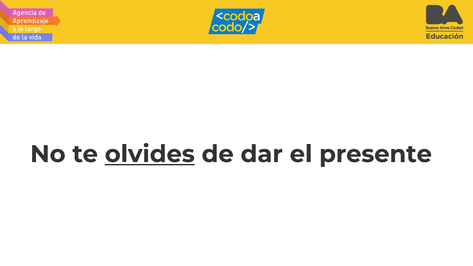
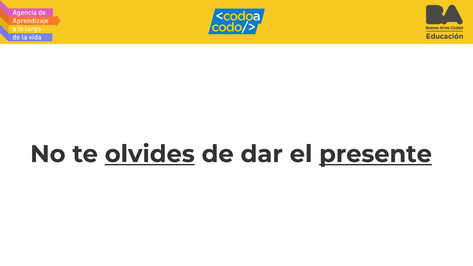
presente underline: none -> present (376, 154)
